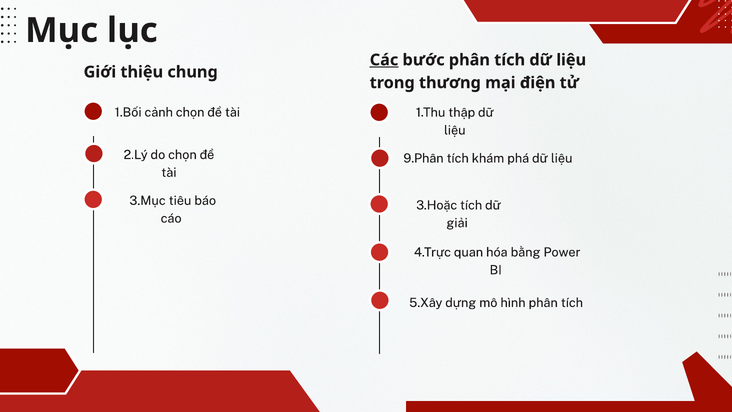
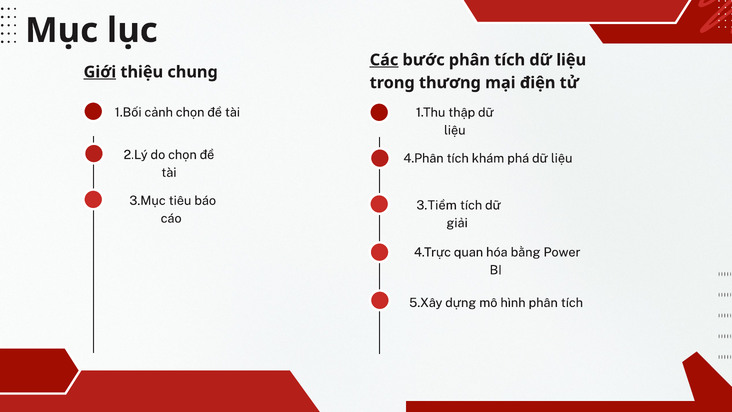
Giới underline: none -> present (100, 72)
9.Phân: 9.Phân -> 4.Phân (423, 158)
3.Hoặc: 3.Hoặc -> 3.Tiềm (437, 205)
